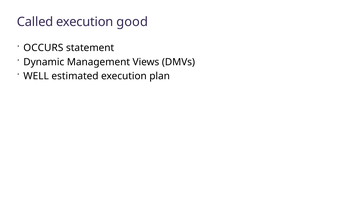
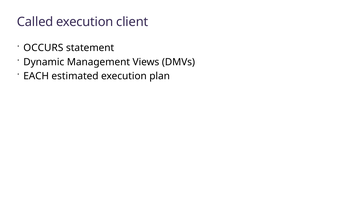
good: good -> client (132, 22)
WELL: WELL -> EACH (36, 76)
